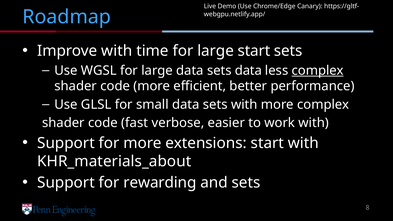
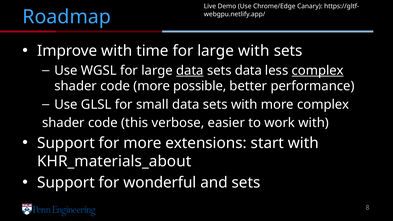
large start: start -> with (254, 51)
data underline: none -> present (190, 70)
efficient: efficient -> possible (200, 86)
fast: fast -> this (135, 123)
rewarding: rewarding -> wonderful (160, 183)
